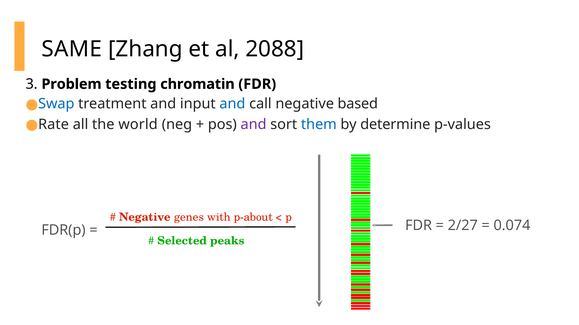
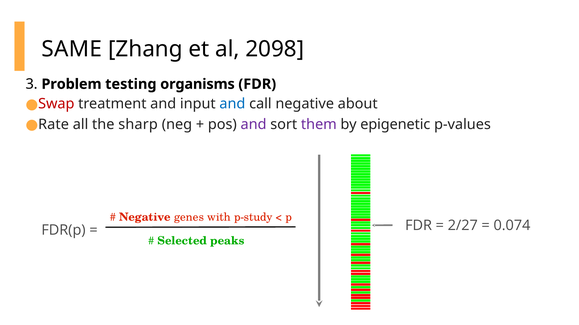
2088: 2088 -> 2098 (275, 49)
chromatin: chromatin -> organisms (197, 84)
Swap colour: blue -> red (56, 104)
based: based -> about (358, 104)
world: world -> sharp (138, 125)
them colour: blue -> purple (319, 125)
determine: determine -> epigenetic (395, 125)
p-about: p-about -> p-study (253, 217)
